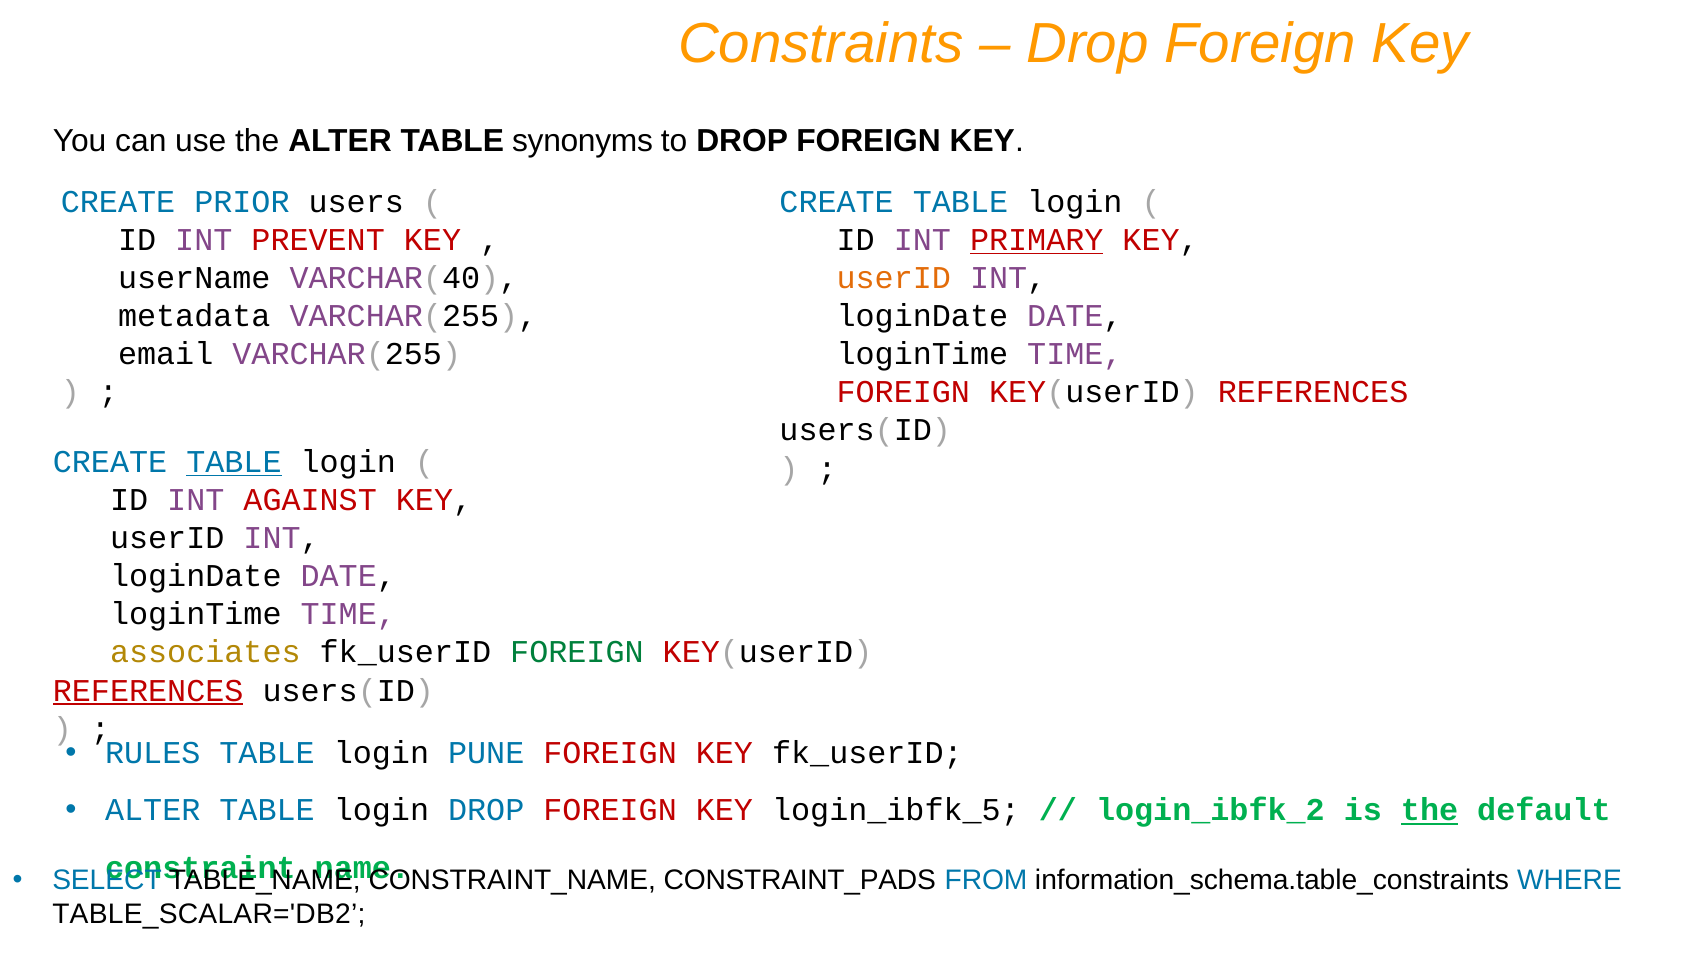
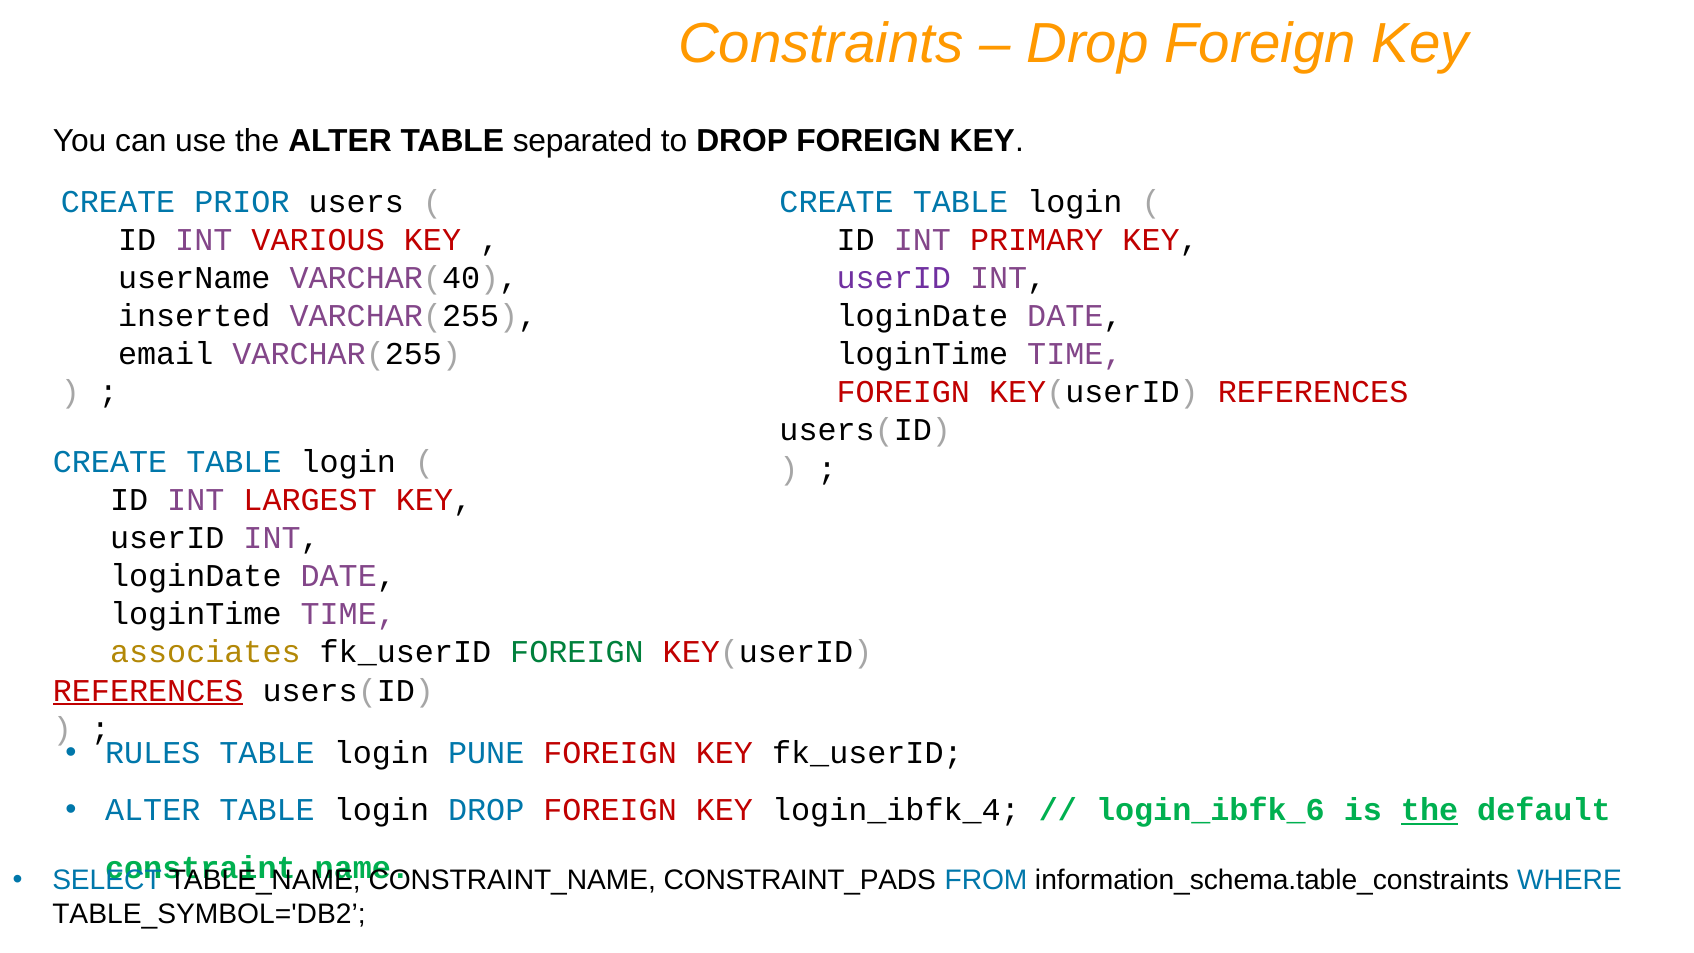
synonyms: synonyms -> separated (582, 141)
PREVENT: PREVENT -> VARIOUS (318, 240)
PRIMARY underline: present -> none (1037, 240)
userID colour: orange -> purple (894, 278)
metadata: metadata -> inserted (194, 316)
TABLE underline: present -> none (234, 462)
AGAINST: AGAINST -> LARGEST (310, 500)
login_ibfk_5: login_ibfk_5 -> login_ibfk_4 (896, 810)
login_ibfk_2: login_ibfk_2 -> login_ibfk_6 (1210, 810)
TABLE_SCALAR='DB2: TABLE_SCALAR='DB2 -> TABLE_SYMBOL='DB2 (209, 914)
